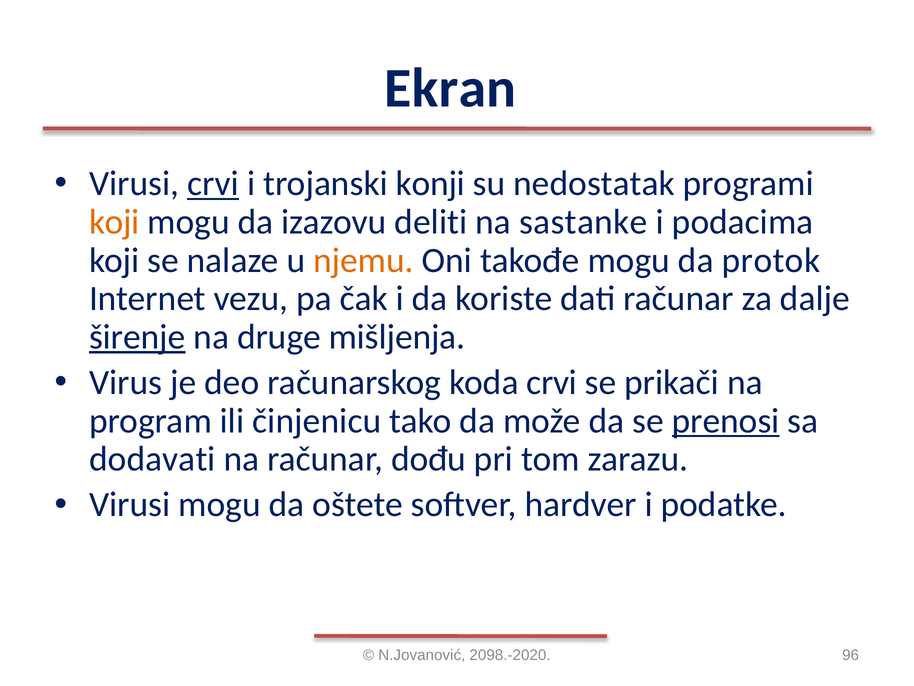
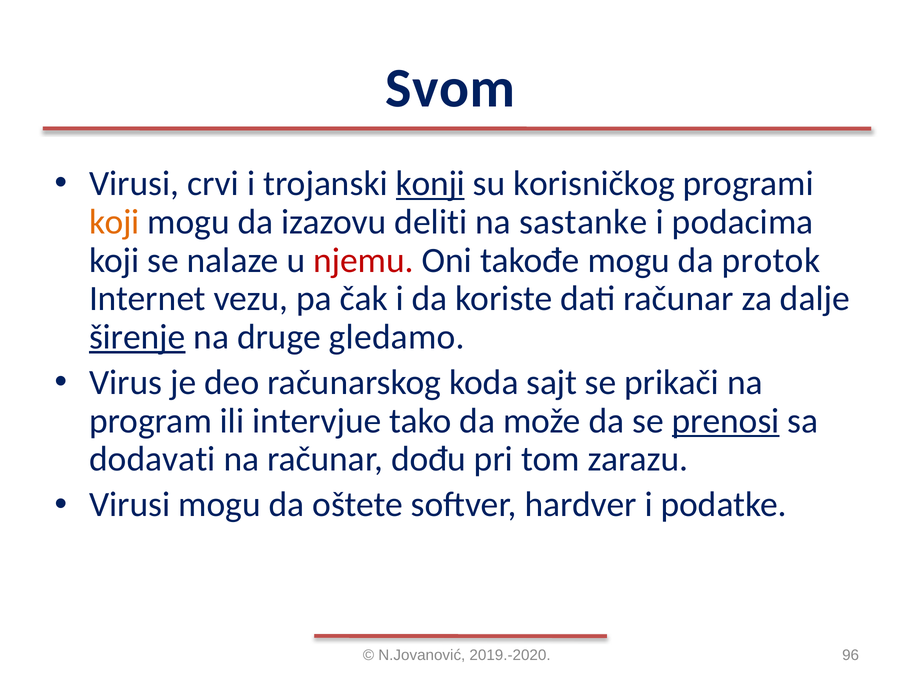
Ekran: Ekran -> Svom (450, 88)
crvi underline: present -> none (213, 183)
konji underline: none -> present (430, 183)
nedostatak: nedostatak -> korisničkog (594, 183)
njemu colour: orange -> red (364, 260)
mišljenja: mišljenja -> gledamo (397, 337)
koda crvi: crvi -> sajt (552, 382)
činjenicu: činjenicu -> intervjue (317, 421)
2098.-2020: 2098.-2020 -> 2019.-2020 (510, 655)
